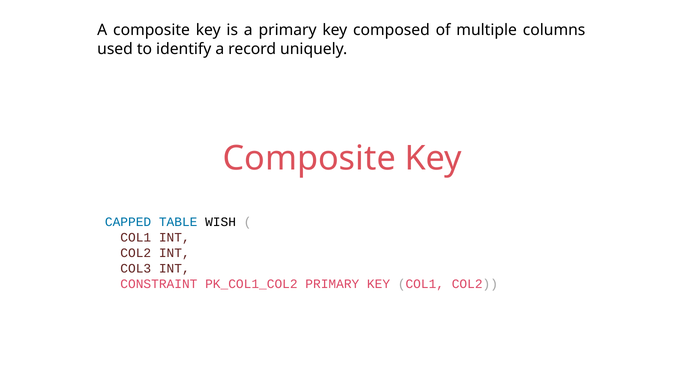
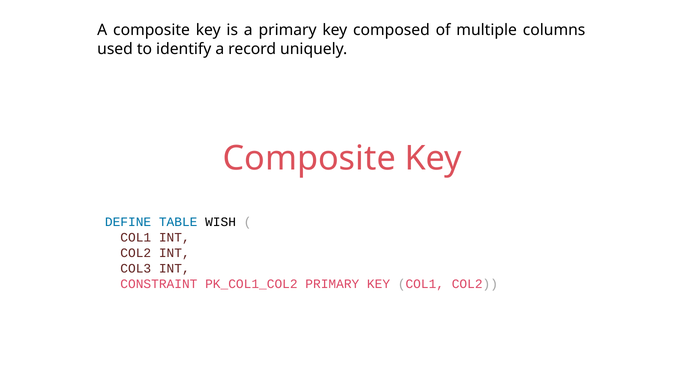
CAPPED: CAPPED -> DEFINE (128, 222)
